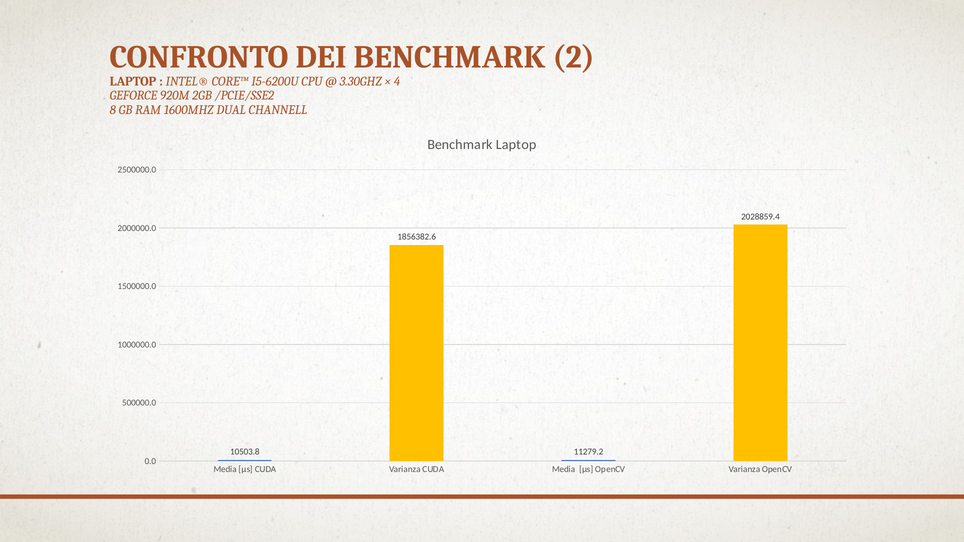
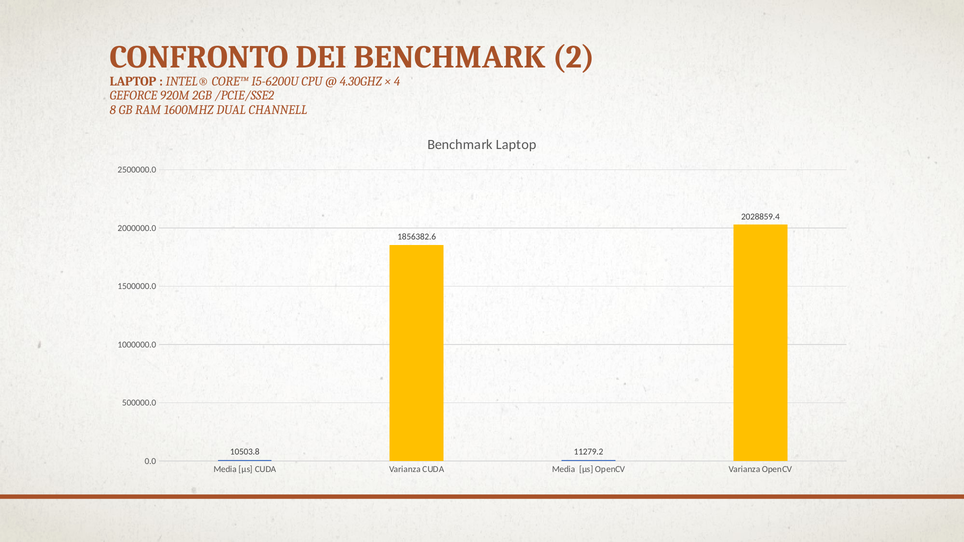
3.30GHZ: 3.30GHZ -> 4.30GHZ (361, 82)
